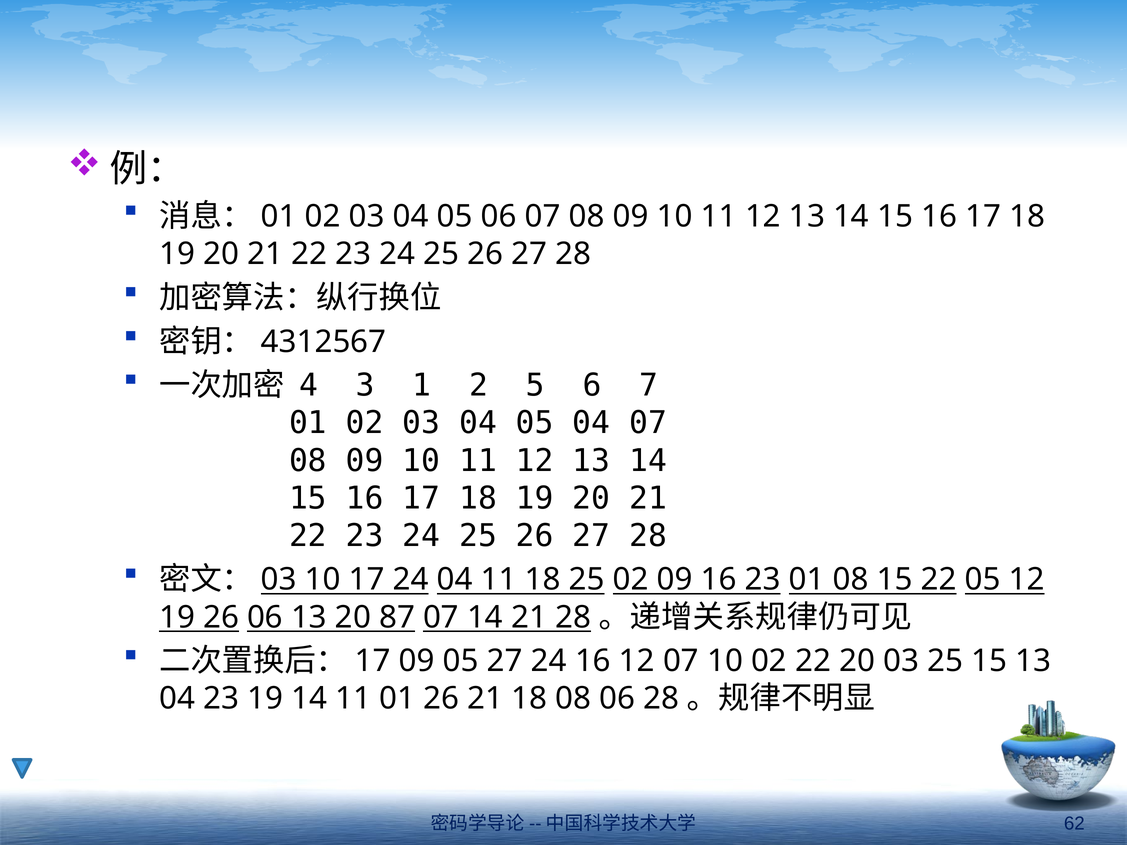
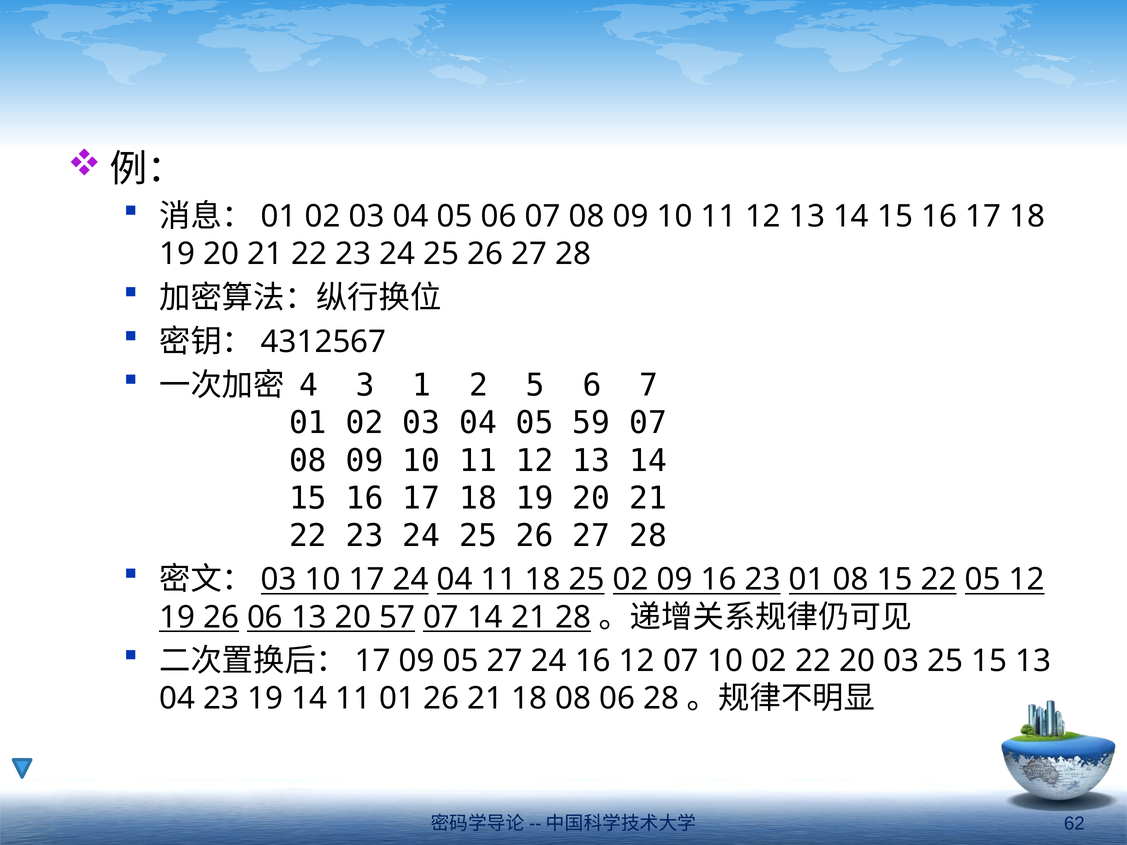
05 04: 04 -> 59 (591, 423)
87: 87 -> 57 (397, 617)
